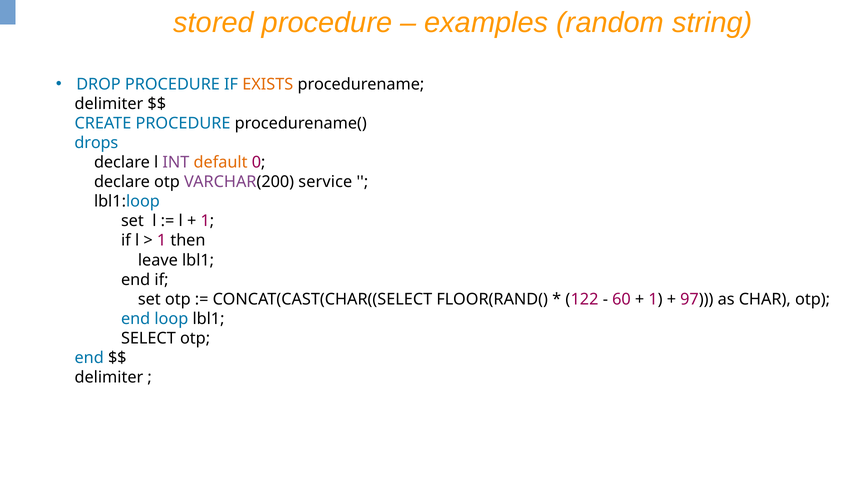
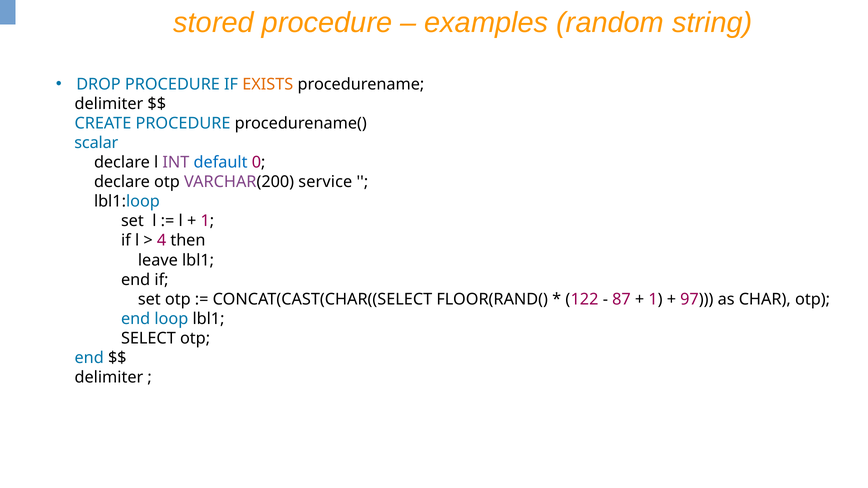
drops: drops -> scalar (96, 143)
default colour: orange -> blue (221, 163)
1: 1 -> 4 (162, 241)
60: 60 -> 87 (621, 299)
